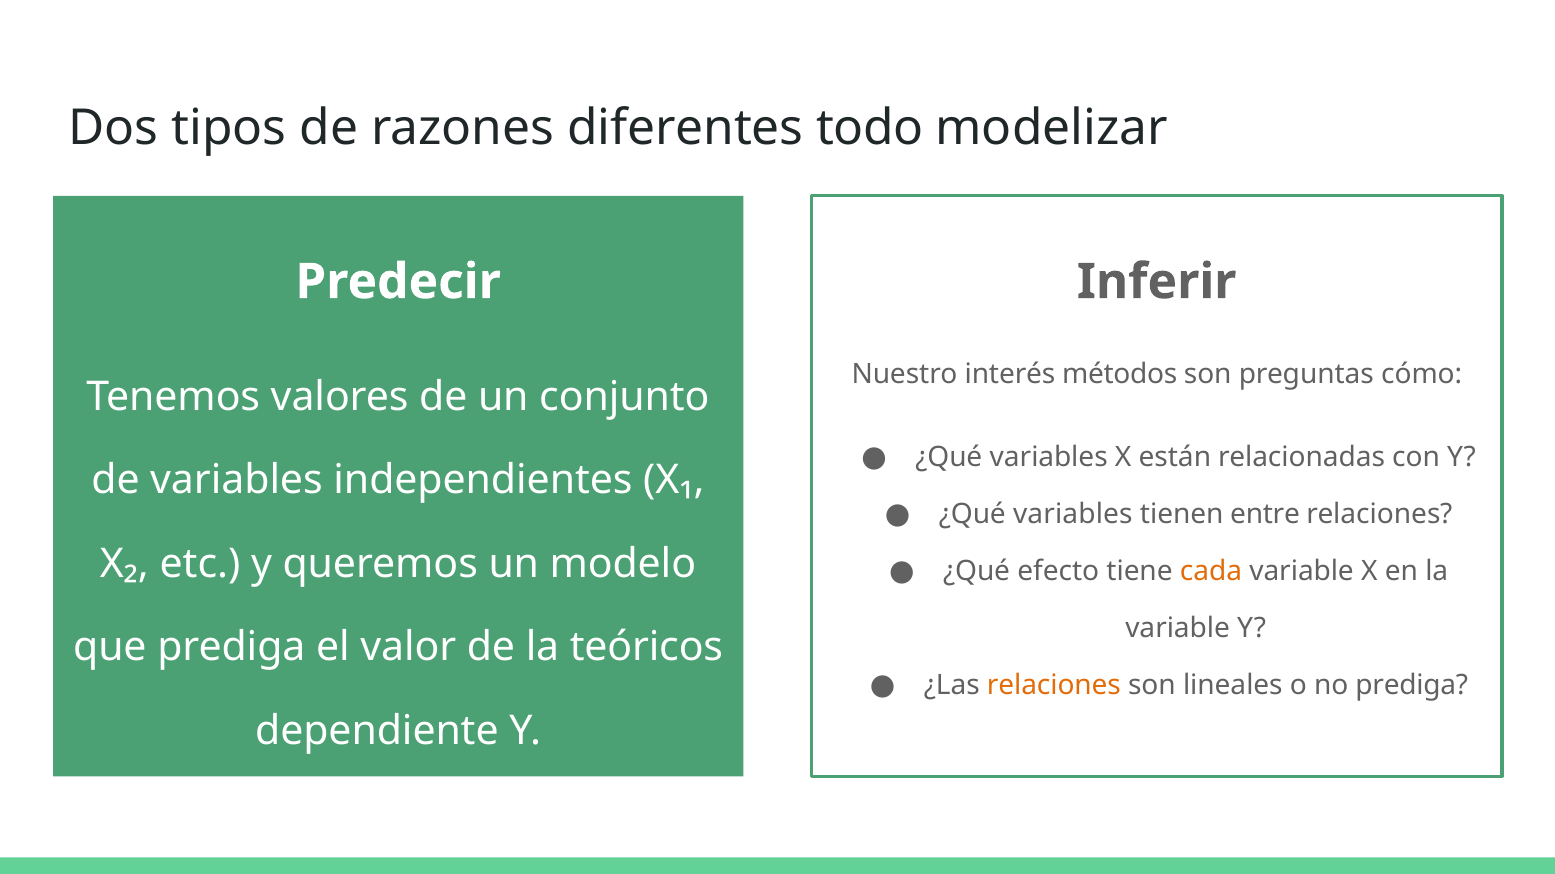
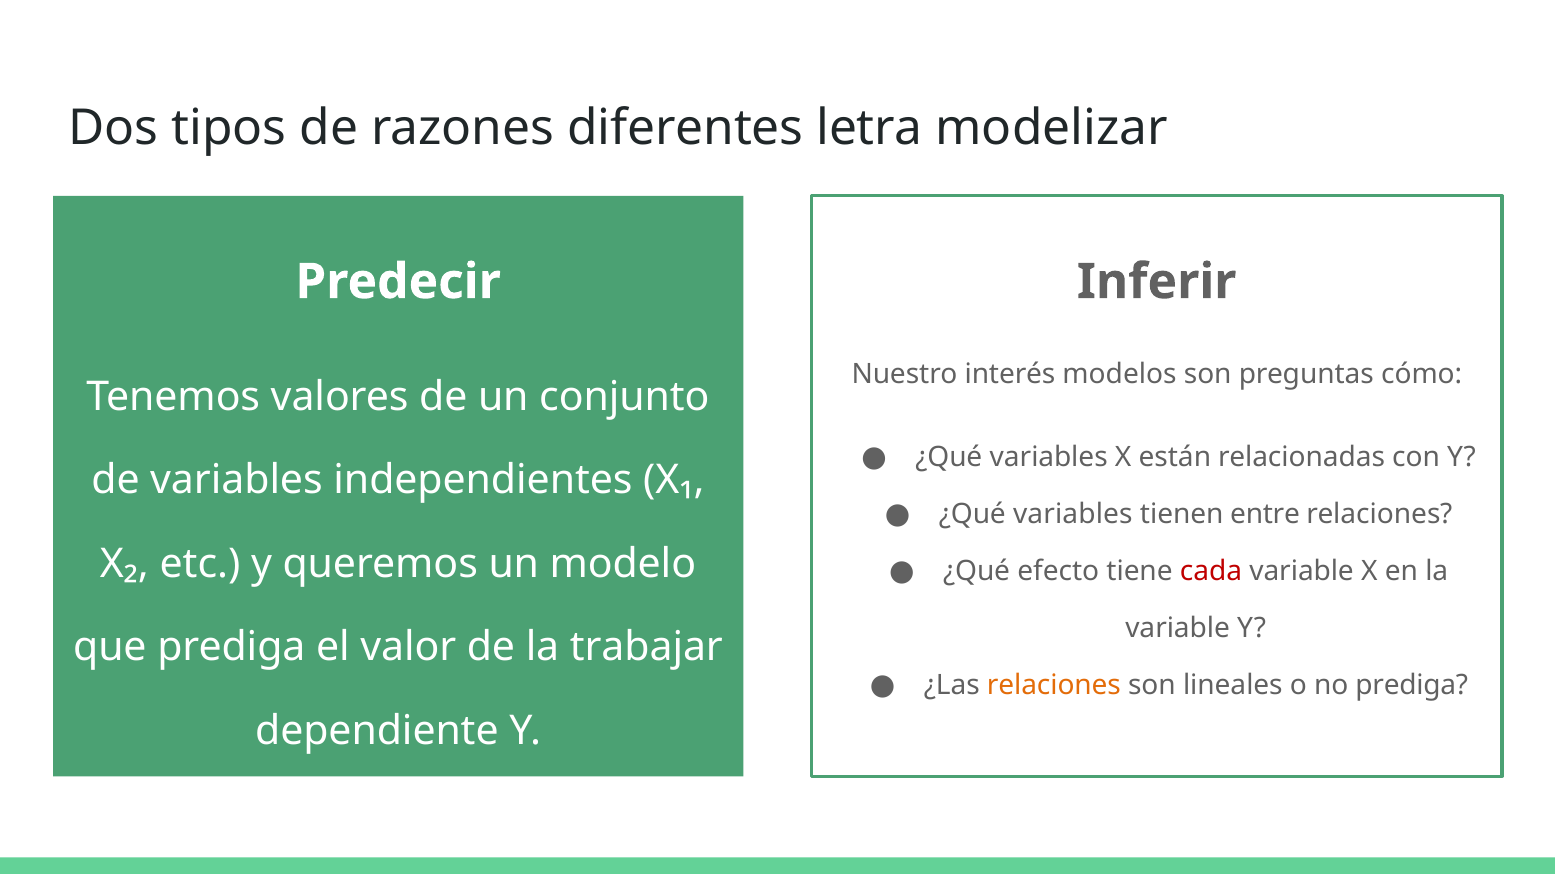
todo: todo -> letra (870, 128)
métodos: métodos -> modelos (1120, 374)
cada colour: orange -> red (1211, 571)
teóricos: teóricos -> trabajar (646, 648)
